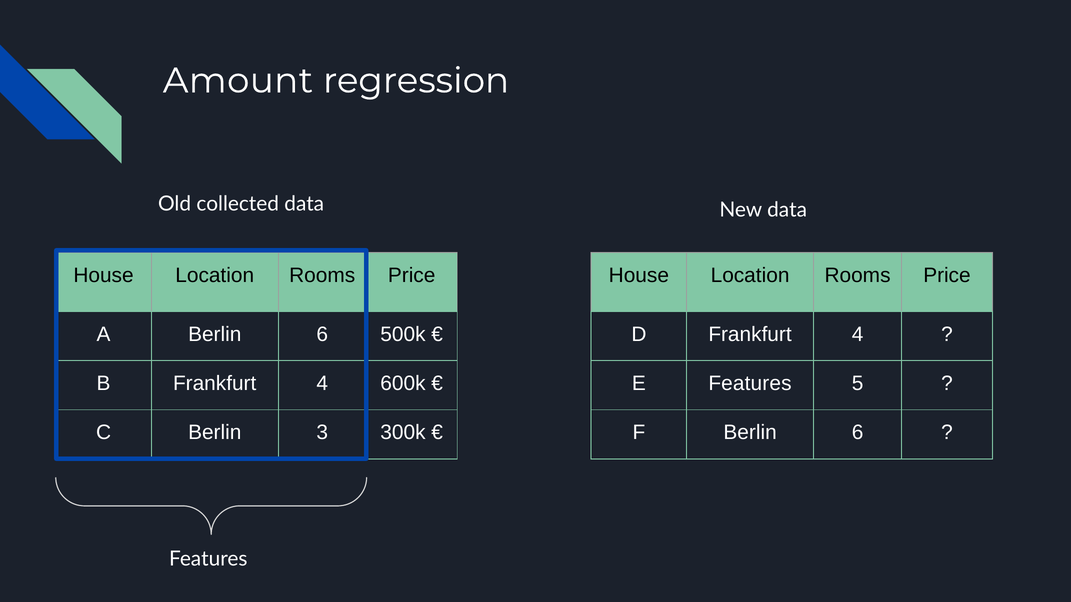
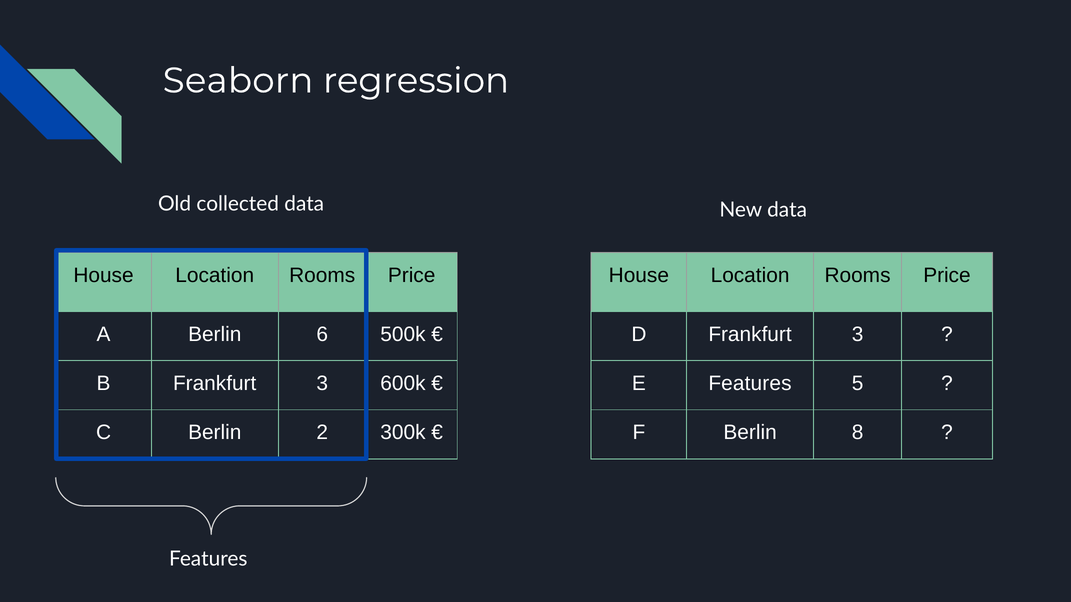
Amount: Amount -> Seaborn (238, 81)
D Frankfurt 4: 4 -> 3 (858, 334)
B Frankfurt 4: 4 -> 3 (322, 384)
3: 3 -> 2 (322, 433)
F Berlin 6: 6 -> 8 (858, 433)
